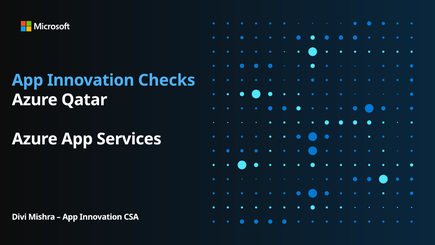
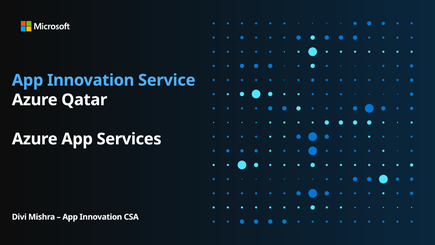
Checks: Checks -> Service (167, 80)
